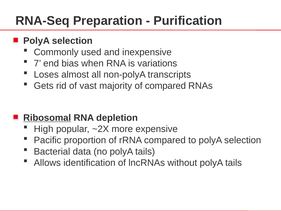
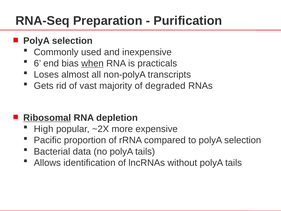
7: 7 -> 6 (37, 63)
when underline: none -> present (92, 63)
variations: variations -> practicals (157, 63)
of compared: compared -> degraded (165, 86)
